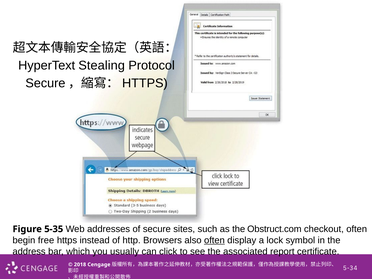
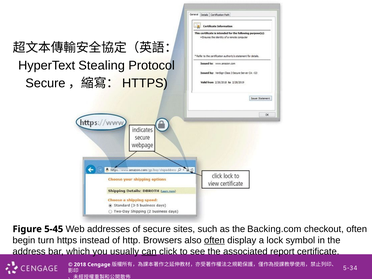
5-35: 5-35 -> 5-45 (54, 229)
Obstruct.com: Obstruct.com -> Backing.com (274, 229)
free: free -> turn (46, 240)
can underline: none -> present (149, 251)
